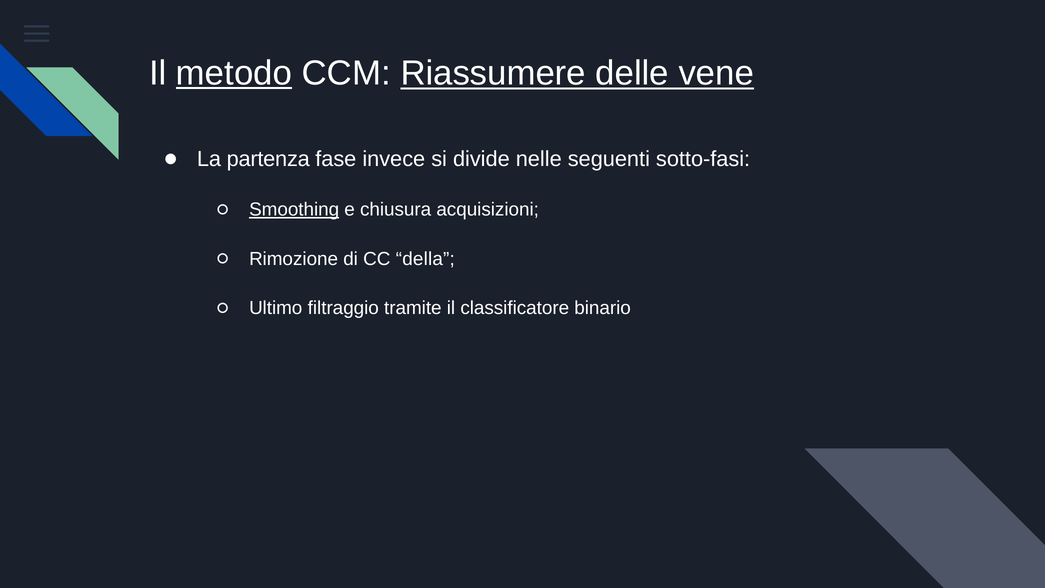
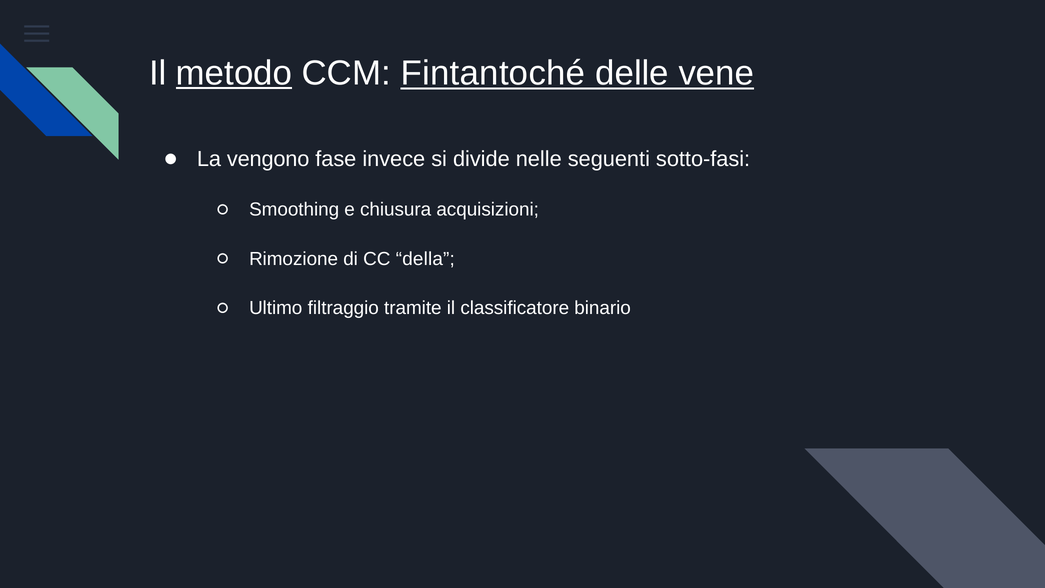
Riassumere: Riassumere -> Fintantoché (493, 73)
partenza: partenza -> vengono (268, 159)
Smoothing underline: present -> none (294, 210)
